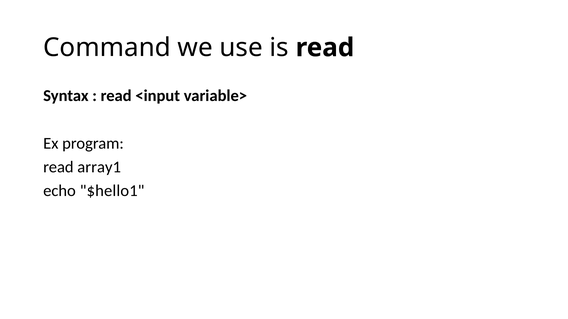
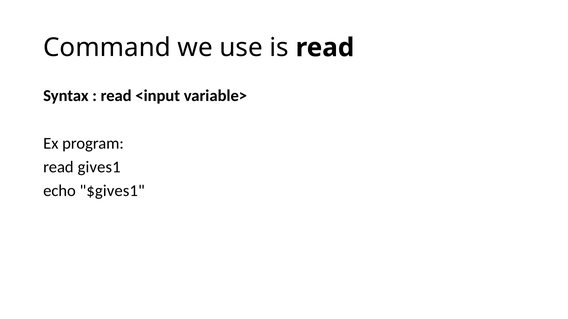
array1: array1 -> gives1 (99, 167)
$hello1: $hello1 -> $gives1 (112, 191)
